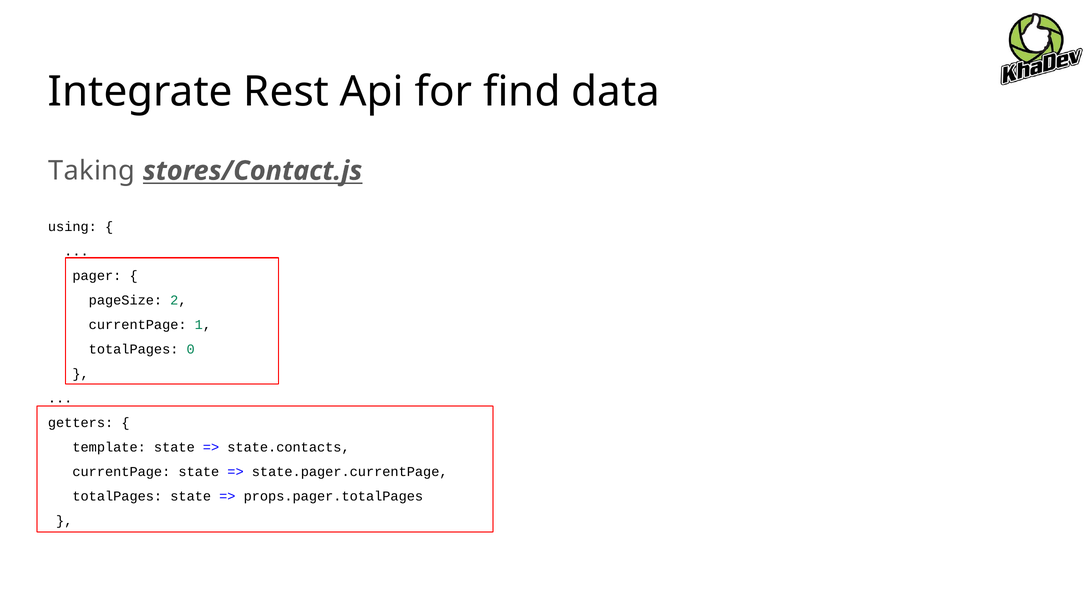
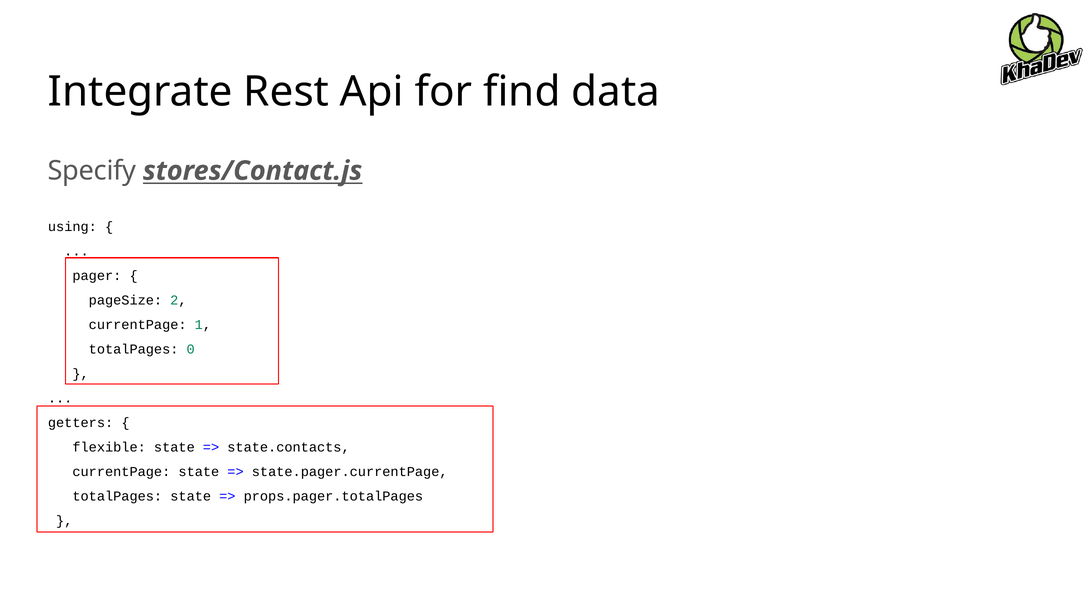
Taking: Taking -> Specify (92, 171)
template: template -> flexible (109, 447)
